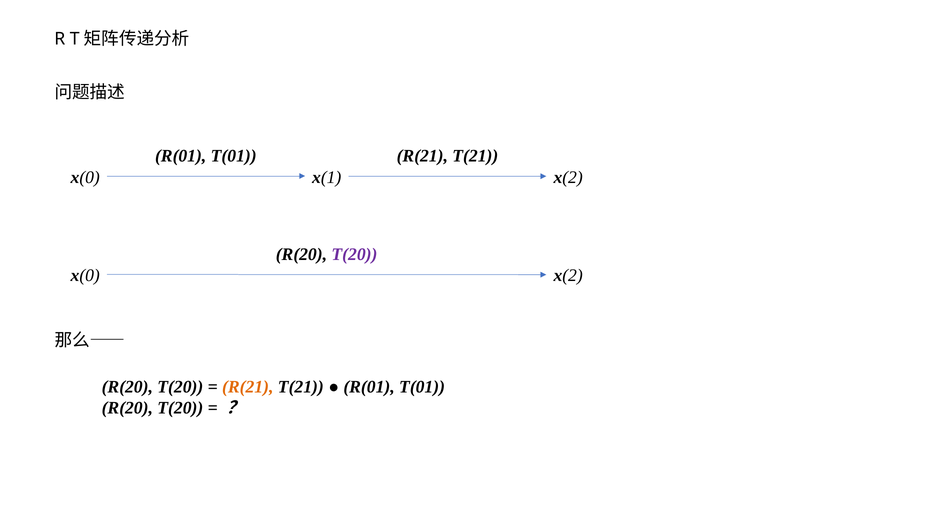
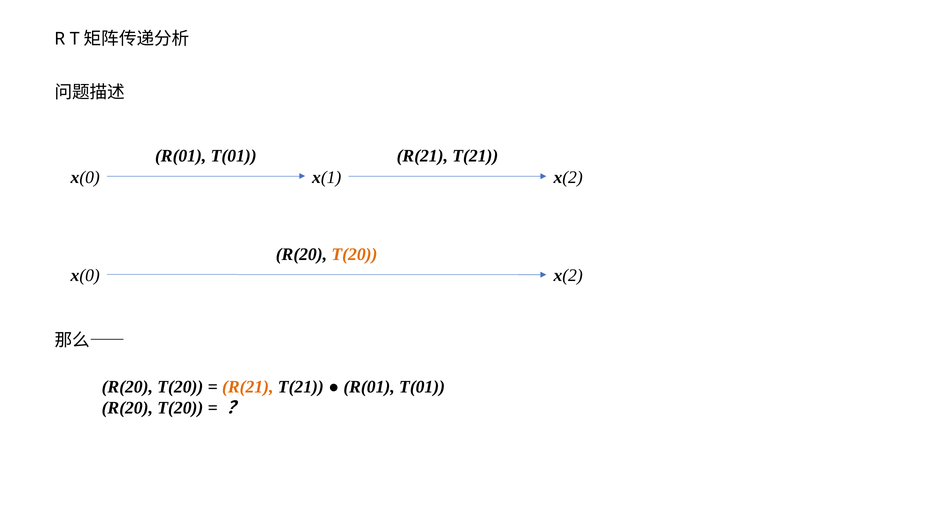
T(20 colour: purple -> orange (354, 254)
